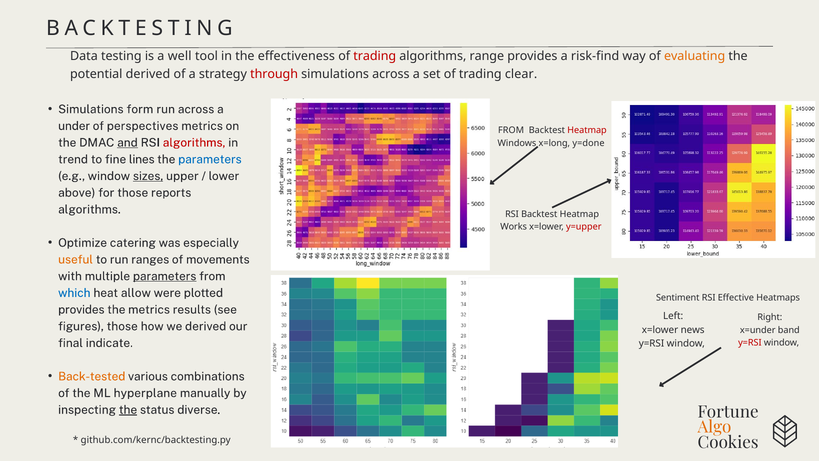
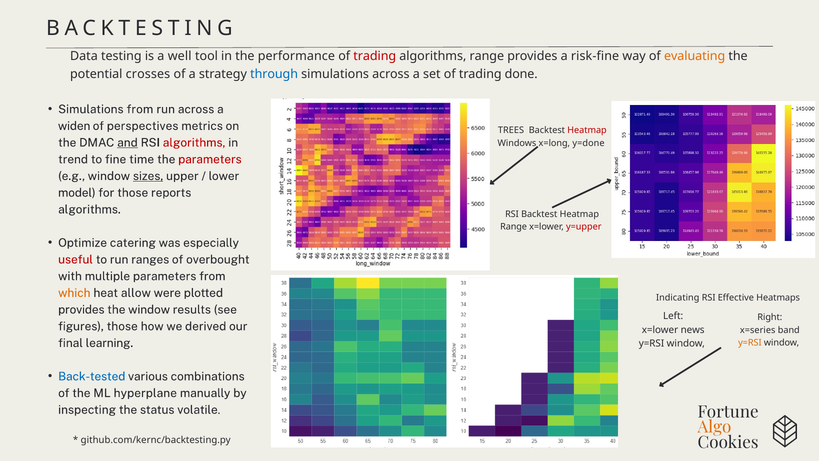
effectiveness: effectiveness -> performance (296, 56)
risk-find: risk-find -> risk-fine (595, 56)
potential derived: derived -> crosses (148, 74)
through colour: red -> blue (274, 74)
clear: clear -> done (521, 74)
Simulations form: form -> from (140, 109)
under: under -> widen (74, 126)
FROM: FROM -> TREES (511, 130)
lines: lines -> time (142, 159)
parameters colour: blue -> red (210, 159)
above: above -> model (77, 193)
Works: Works -> Range (514, 227)
useful colour: orange -> red (76, 259)
movements: movements -> overbought (218, 259)
parameters underline: present -> none (165, 276)
which colour: blue -> orange (74, 293)
Sentiment: Sentiment -> Indicating (678, 298)
the metrics: metrics -> window (149, 309)
x=under: x=under -> x=series (758, 330)
indicate: indicate -> learning (109, 343)
y=RSI colour: red -> orange (750, 343)
Back-tested colour: orange -> blue (92, 376)
the underline: present -> none (128, 410)
diverse: diverse -> volatile (199, 410)
